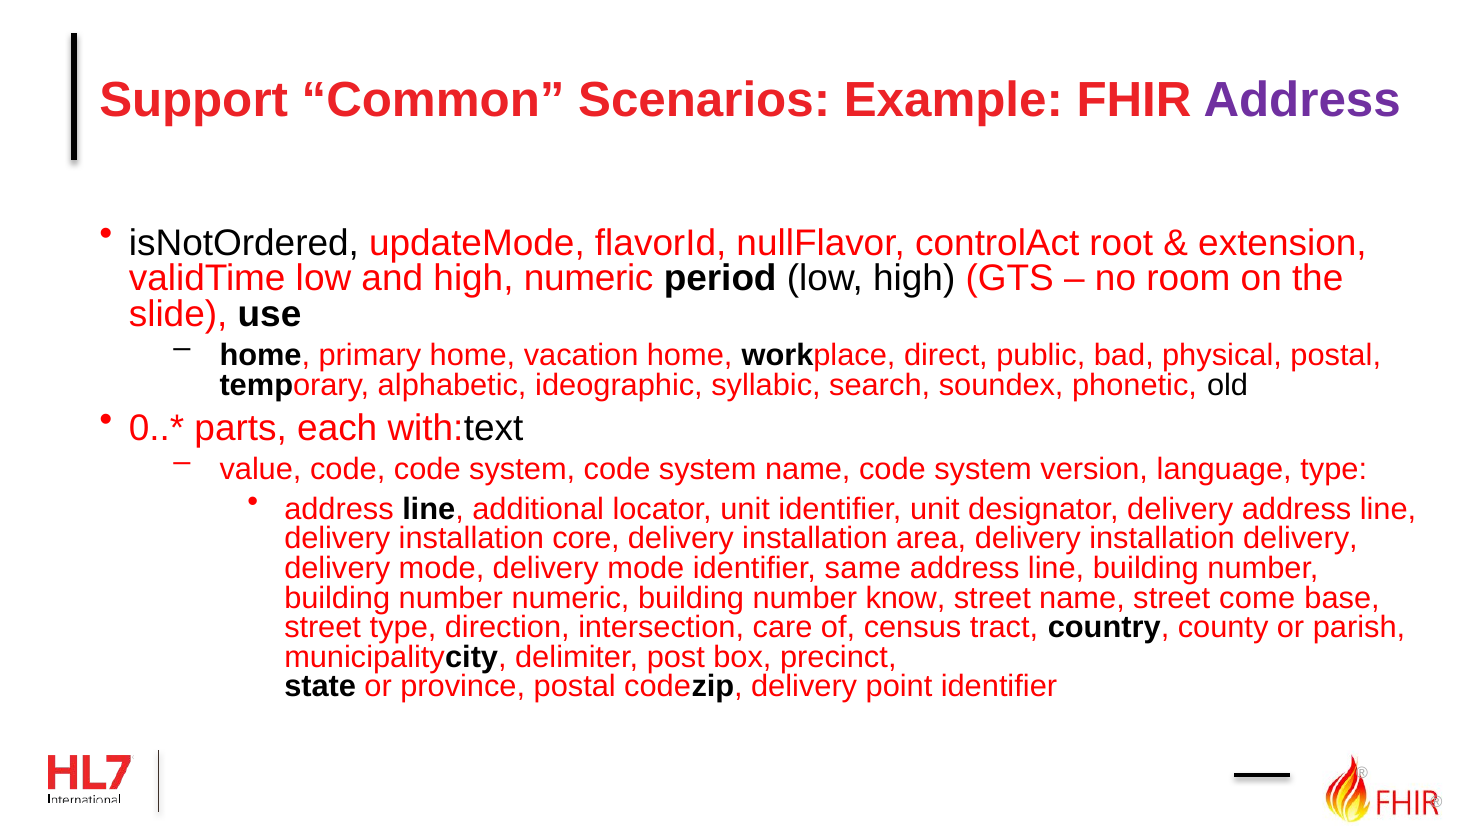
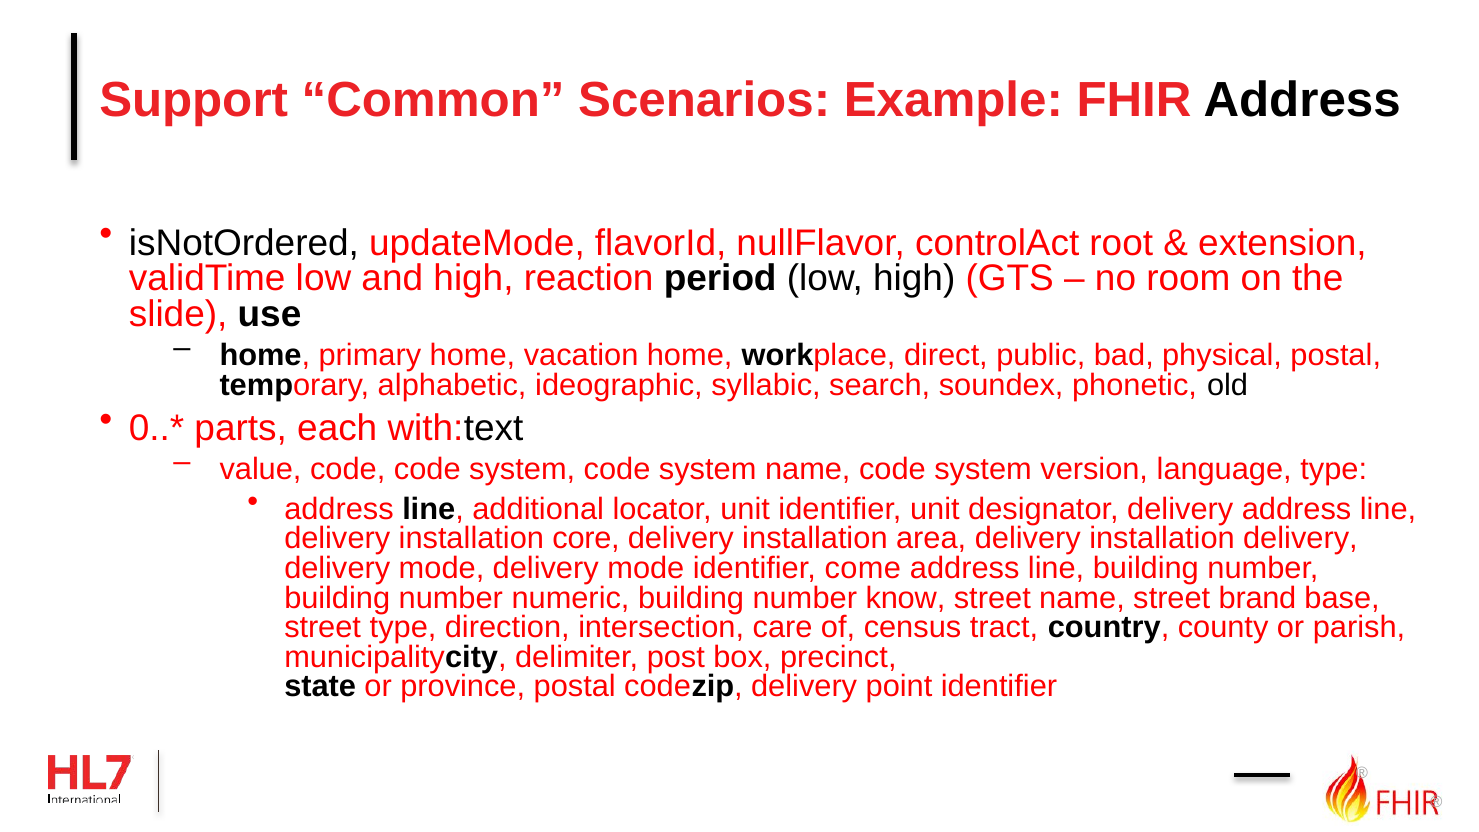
Address colour: purple -> black (1302, 100)
high numeric: numeric -> reaction (589, 278)
same: same -> come (863, 568)
come: come -> brand (1258, 598)
